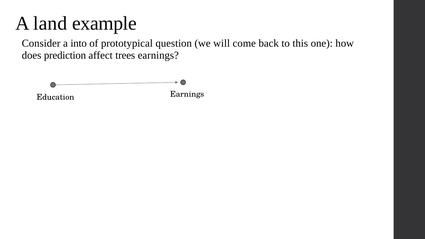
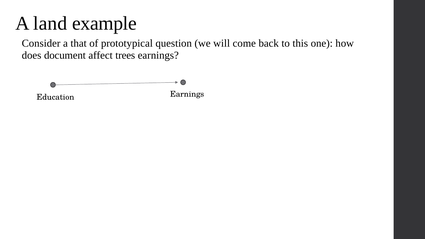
into: into -> that (79, 43)
prediction: prediction -> document (65, 55)
